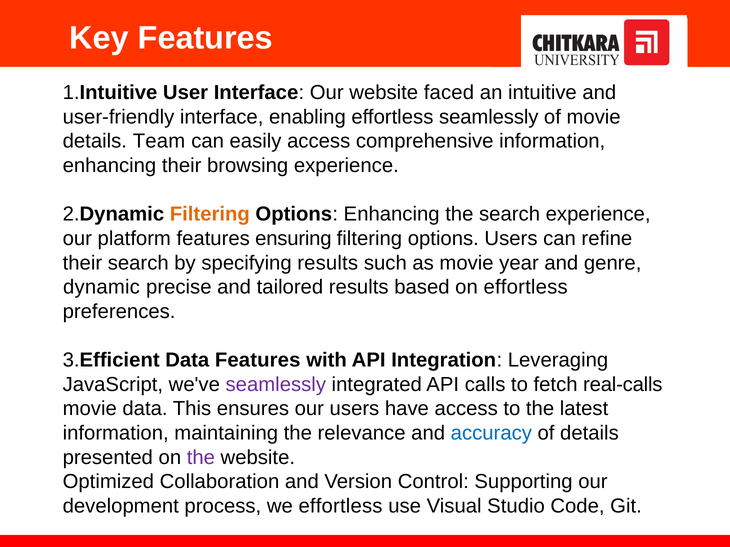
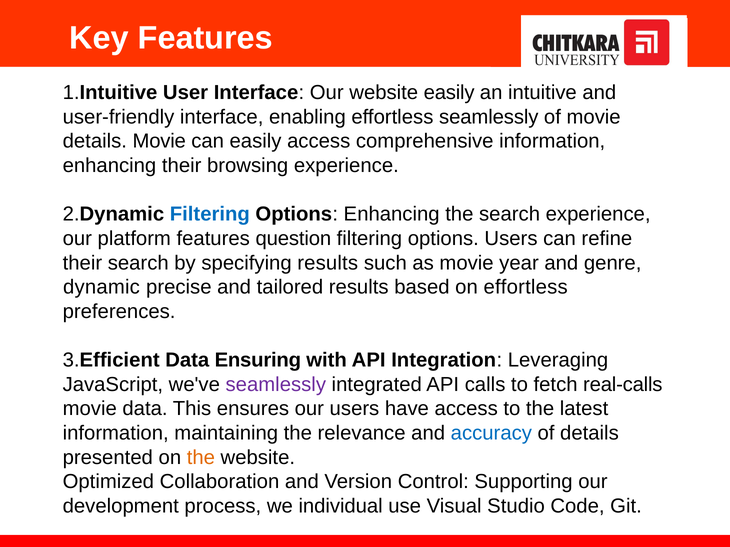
website faced: faced -> easily (449, 93)
details Team: Team -> Movie (159, 141)
Filtering colour: orange -> blue (210, 214)
ensuring: ensuring -> question (293, 239)
Data Features: Features -> Ensuring (258, 360)
the colour: purple -> orange (201, 458)
we effortless: effortless -> individual (341, 506)
